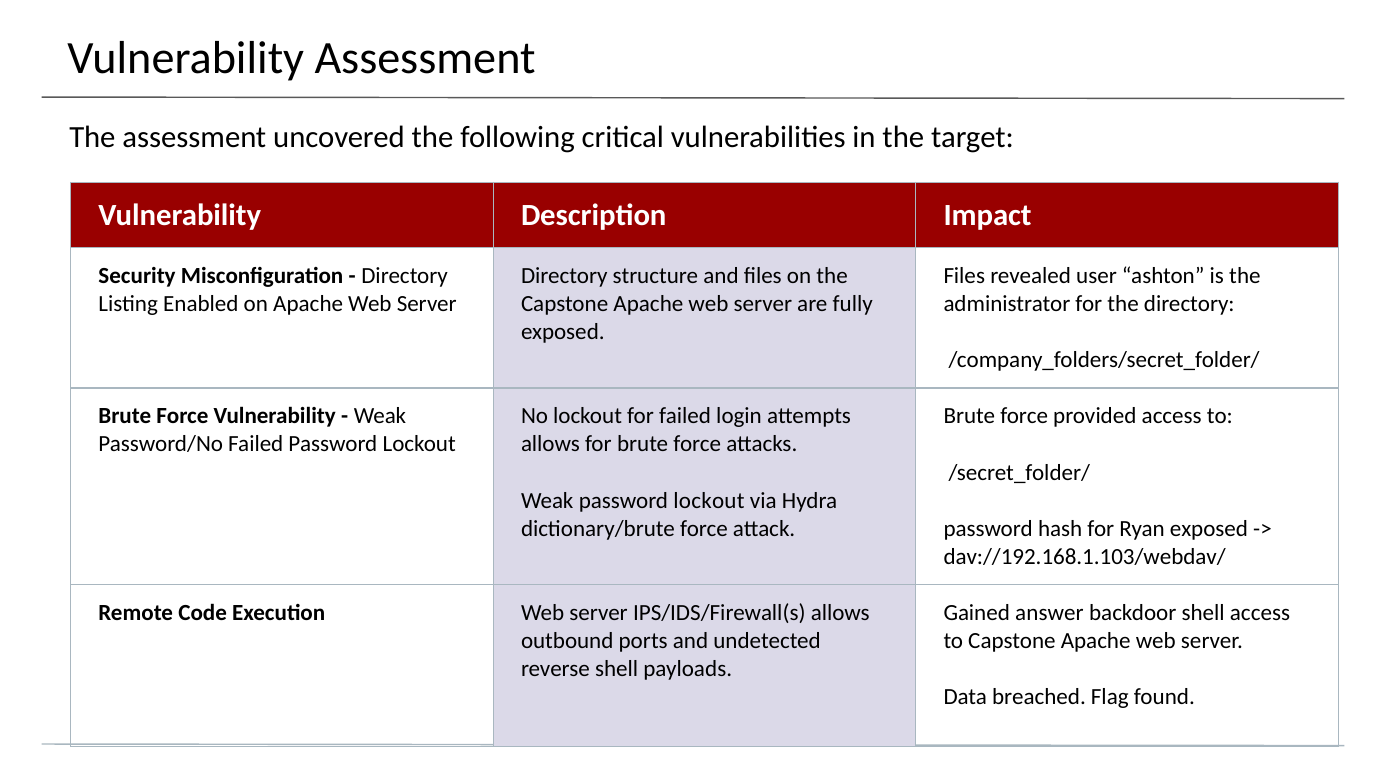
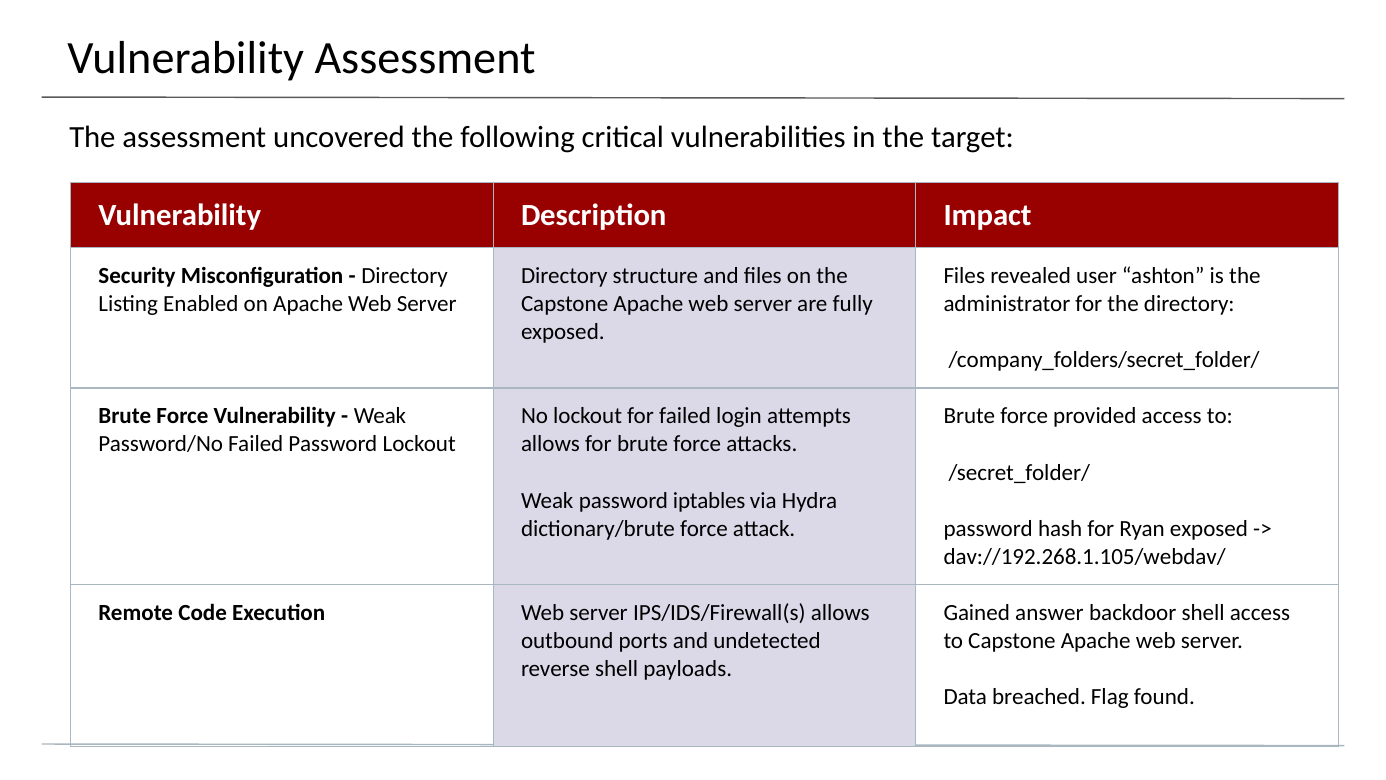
Weak password lockout: lockout -> iptables (709, 500)
dav://192.168.1.103/webdav/: dav://192.168.1.103/webdav/ -> dav://192.268.1.105/webdav/ (1085, 557)
